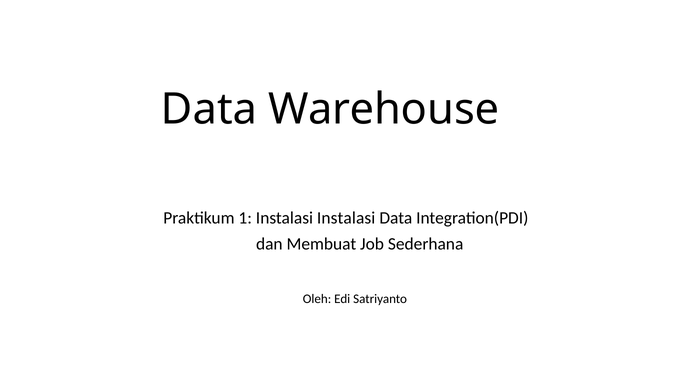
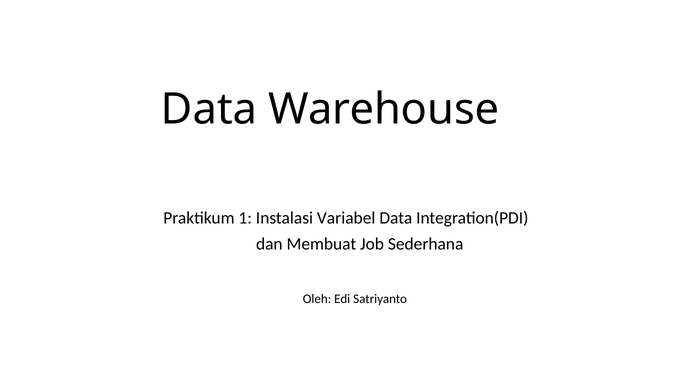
Instalasi Instalasi: Instalasi -> Variabel (346, 218)
